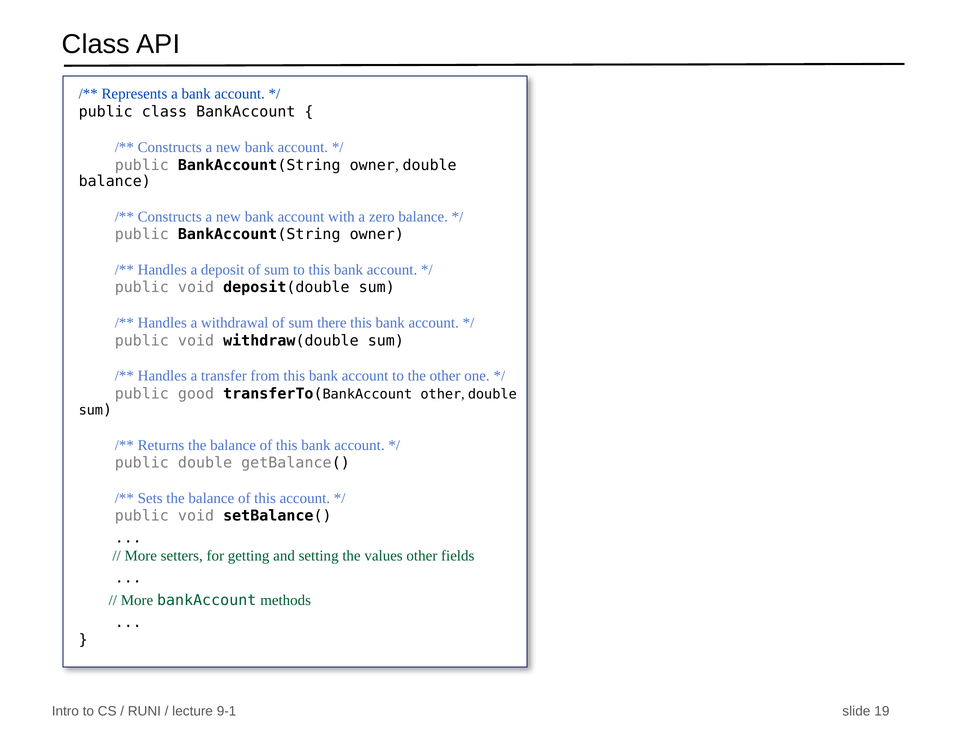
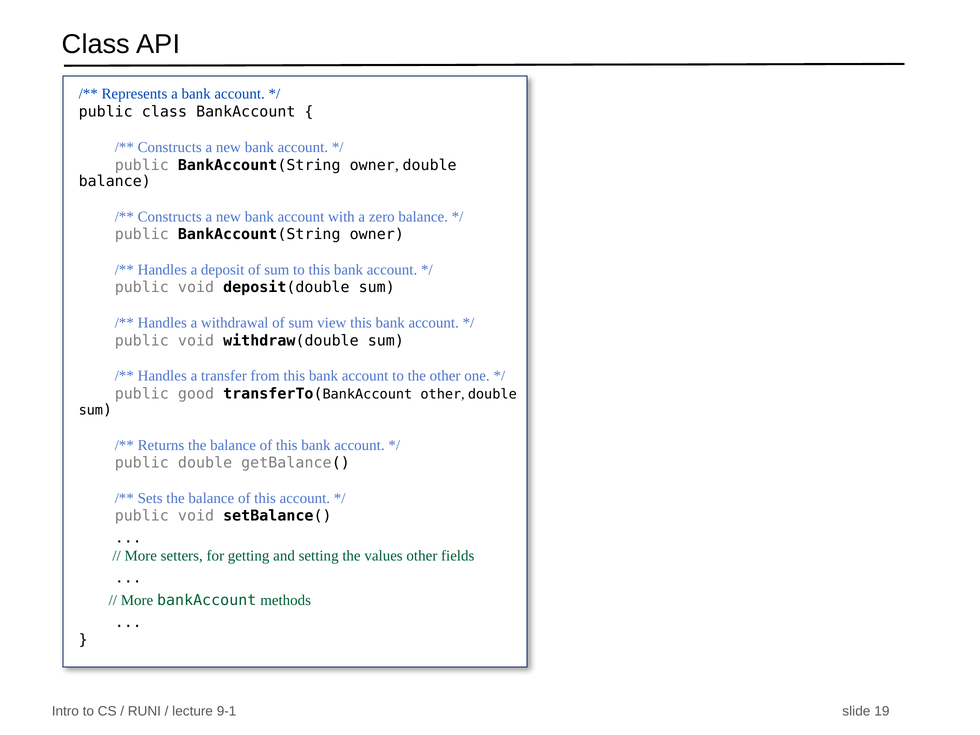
there: there -> view (332, 323)
